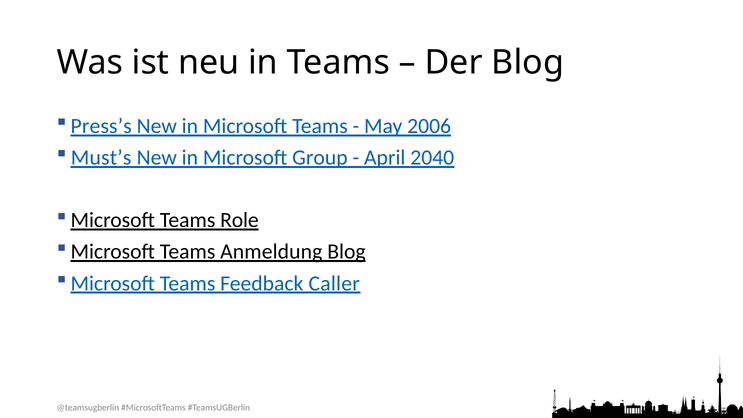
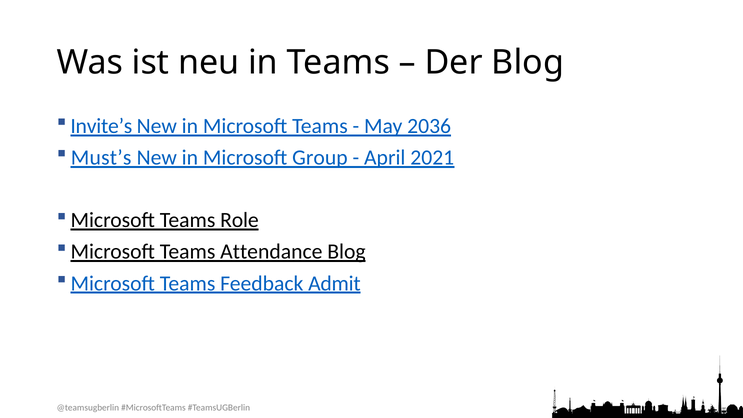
Press’s: Press’s -> Invite’s (101, 126)
2006: 2006 -> 2036 (429, 126)
2040: 2040 -> 2021 (432, 158)
Anmeldung: Anmeldung -> Attendance (271, 252)
Caller: Caller -> Admit (334, 283)
